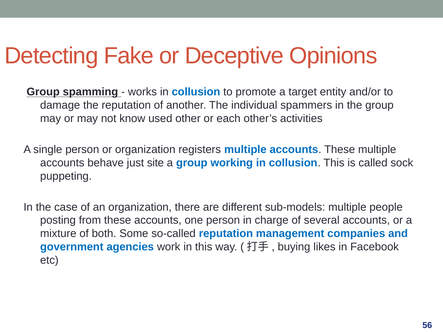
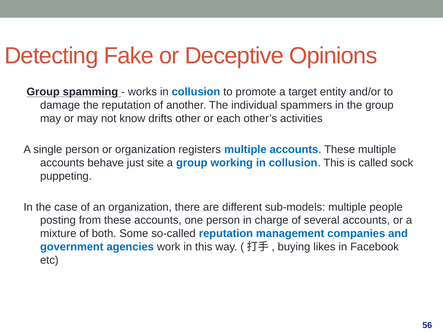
used: used -> drifts (160, 119)
